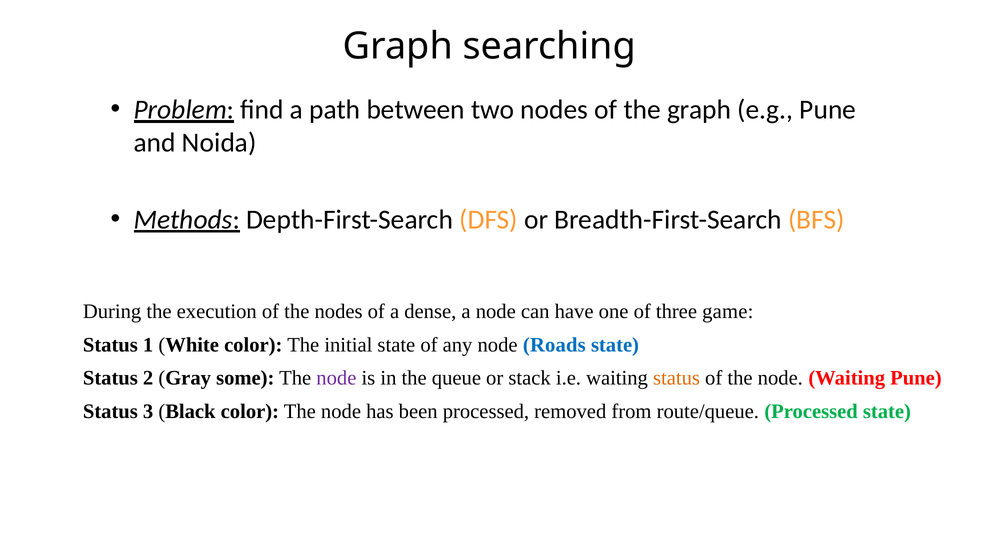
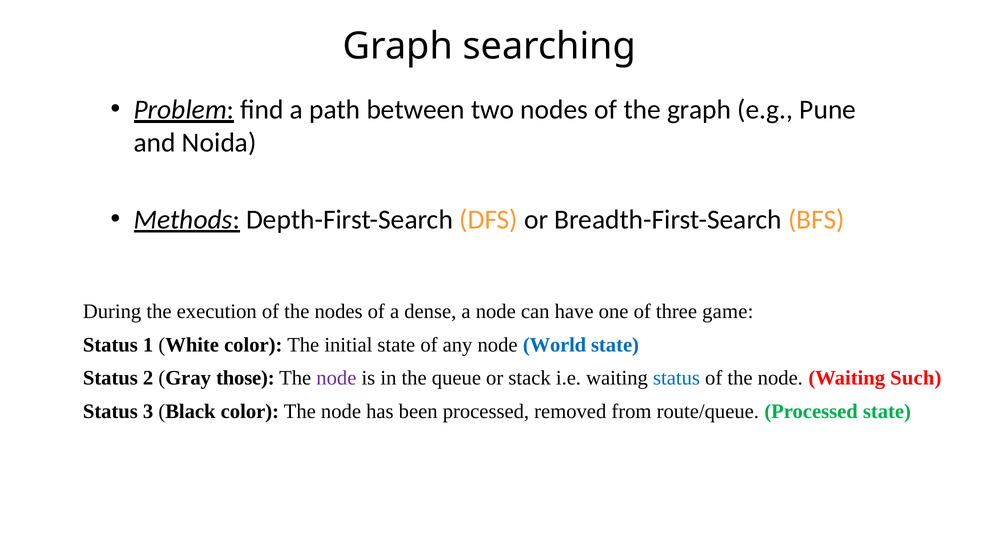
Roads: Roads -> World (555, 345)
some: some -> those (245, 378)
status colour: orange -> blue (676, 378)
Waiting Pune: Pune -> Such (916, 378)
